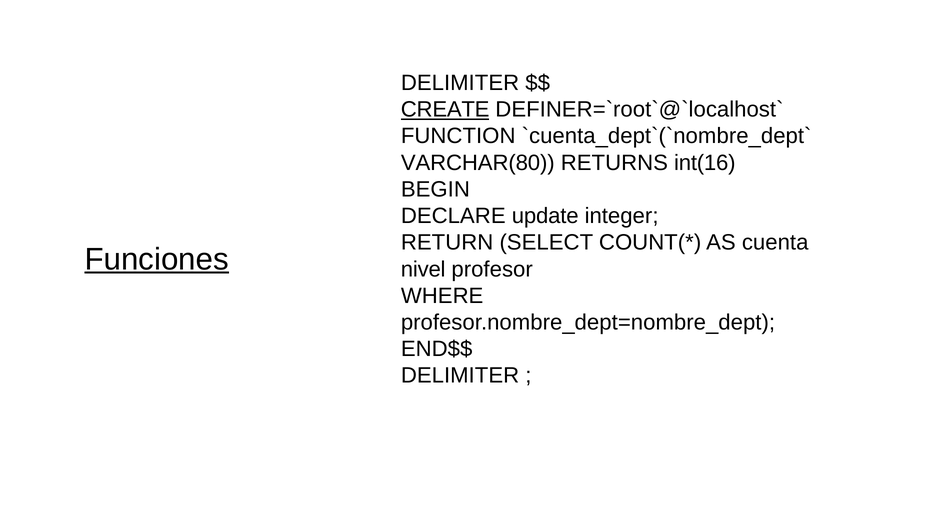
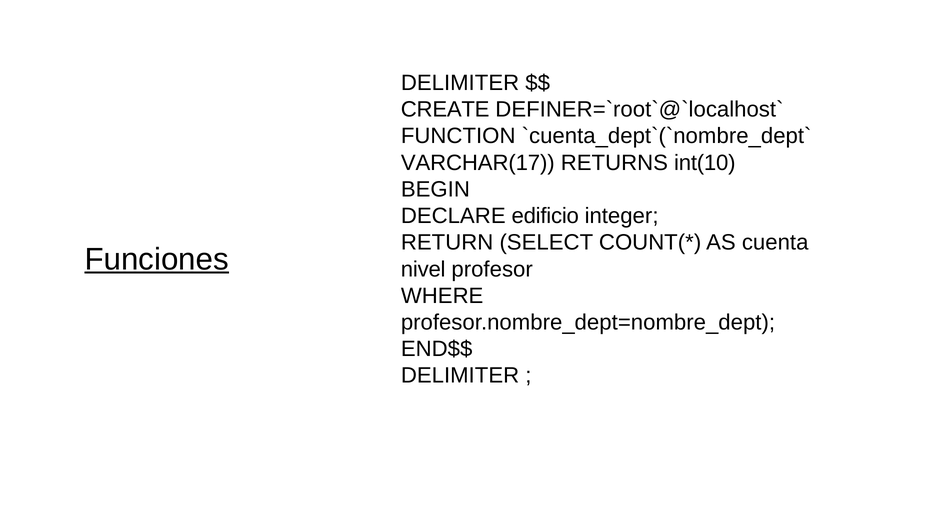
CREATE underline: present -> none (445, 109)
VARCHAR(80: VARCHAR(80 -> VARCHAR(17 (478, 163)
int(16: int(16 -> int(10 (705, 163)
update: update -> edificio (545, 216)
